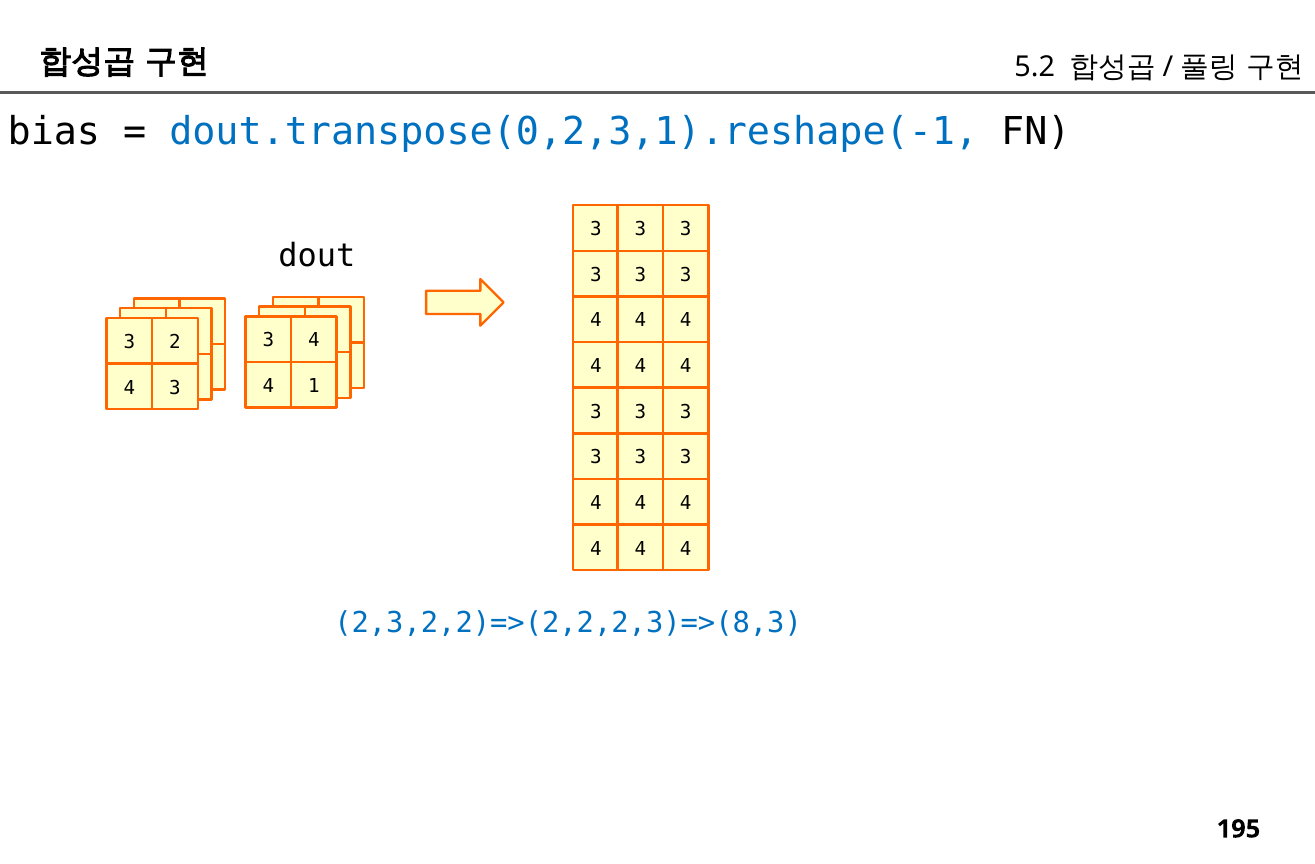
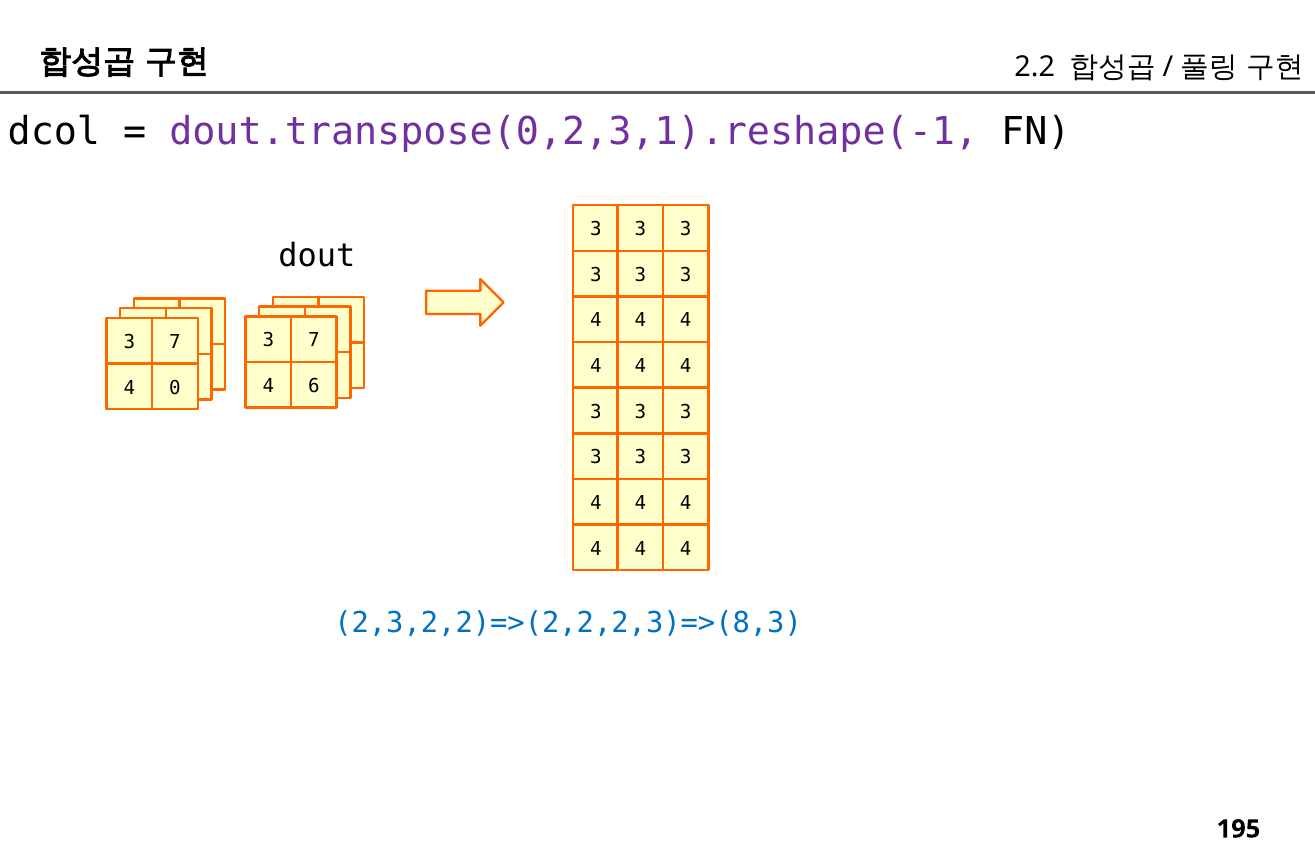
5.2: 5.2 -> 2.2 (1035, 67)
bias: bias -> dcol (54, 132)
dout.transpose(0,2,3,1).reshape(-1 colour: blue -> purple (574, 132)
4: 4 -> 7 (314, 340)
2: 2 -> 7 (175, 342)
1: 1 -> 6 (314, 386)
3: 3 -> 0 (175, 388)
